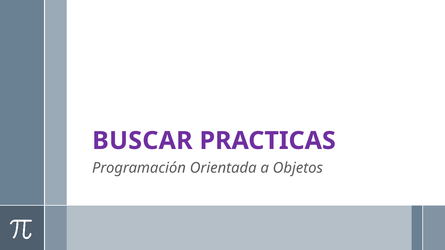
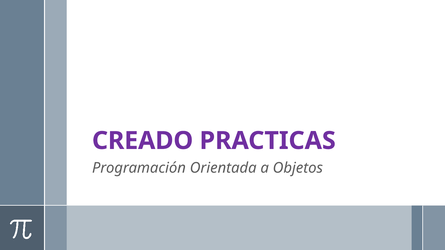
BUSCAR: BUSCAR -> CREADO (143, 141)
